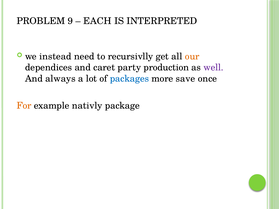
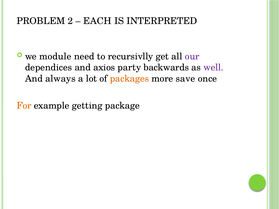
9: 9 -> 2 (70, 21)
instead: instead -> module (55, 56)
our colour: orange -> purple (192, 56)
caret: caret -> axios (104, 68)
production: production -> backwards (166, 68)
packages colour: blue -> orange (129, 79)
nativly: nativly -> getting (87, 106)
